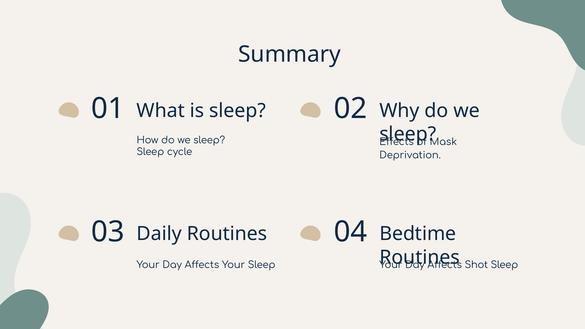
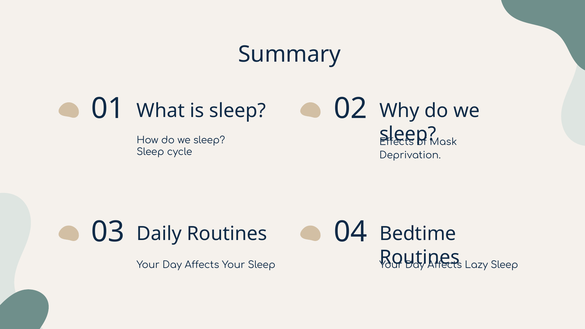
Shot: Shot -> Lazy (476, 265)
